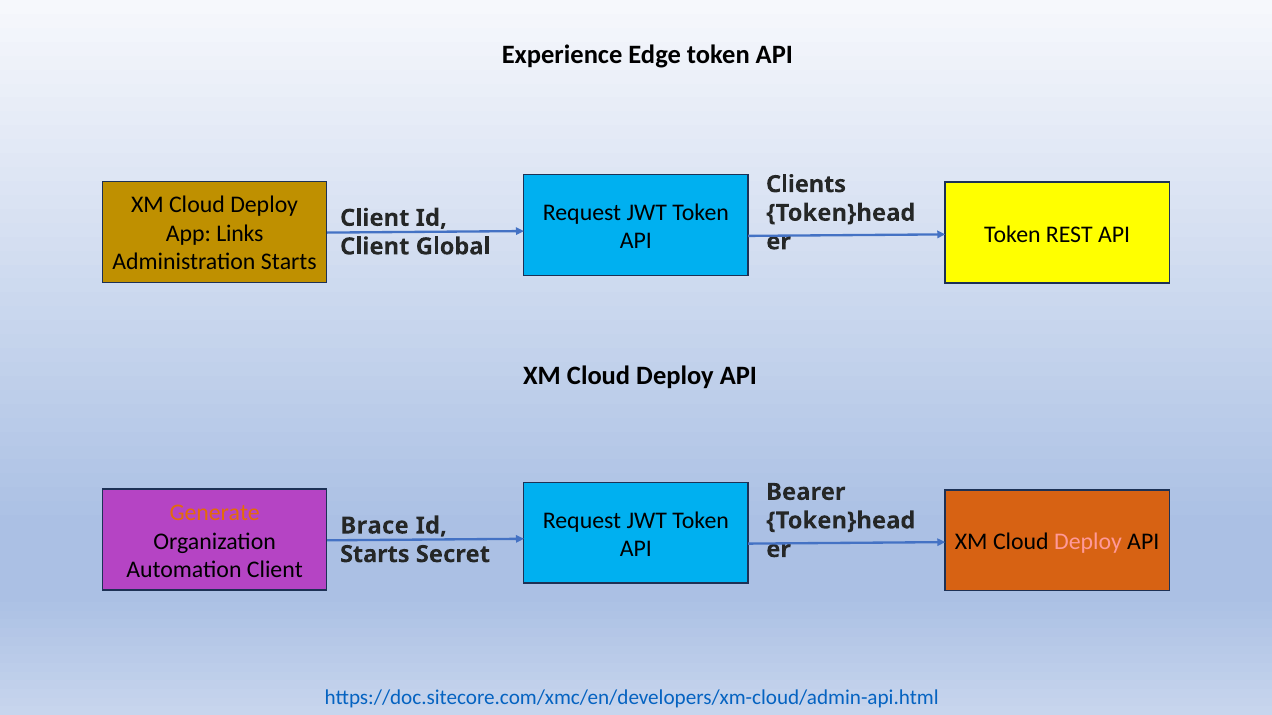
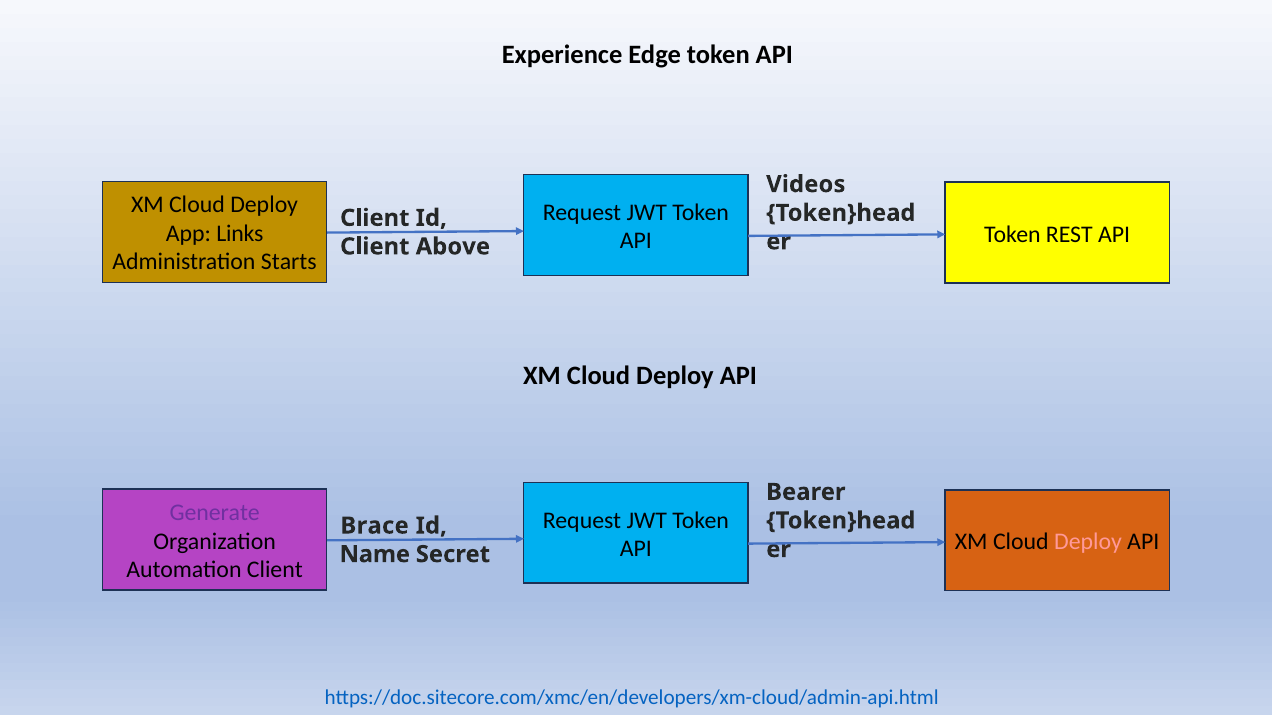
Clients: Clients -> Videos (806, 184)
Global: Global -> Above (453, 247)
Generate colour: orange -> purple (215, 513)
Starts: Starts -> Name (375, 555)
